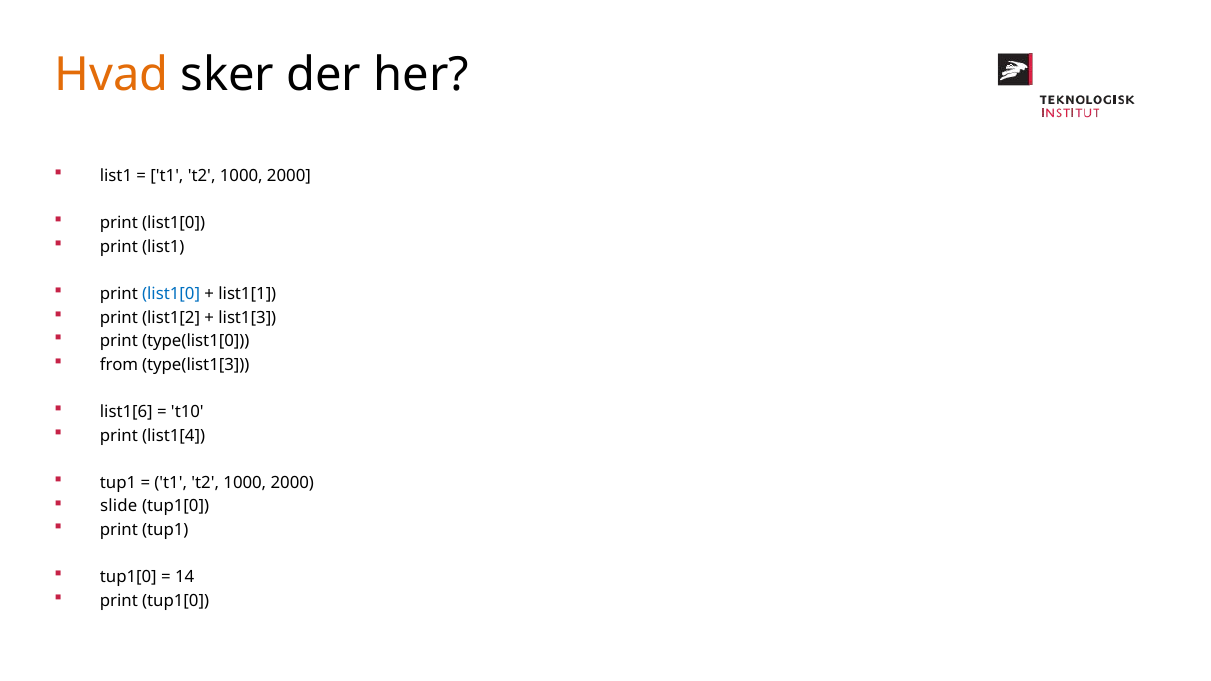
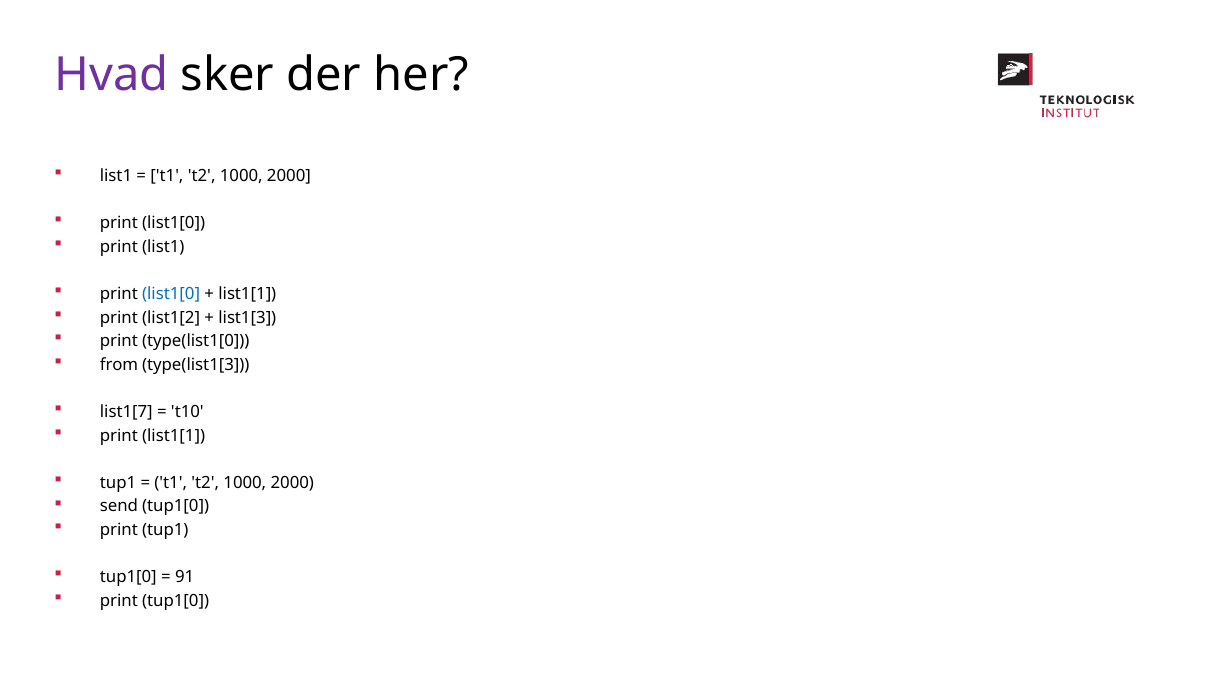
Hvad colour: orange -> purple (112, 75)
list1[6: list1[6 -> list1[7 (126, 412)
print list1[4: list1[4 -> list1[1 (174, 436)
slide: slide -> send (119, 506)
14: 14 -> 91 (185, 577)
